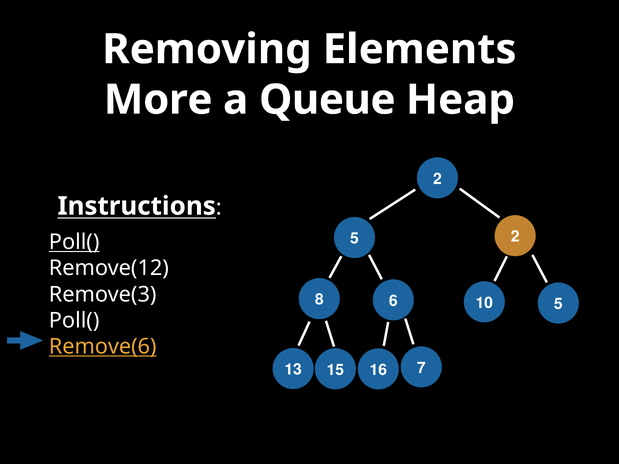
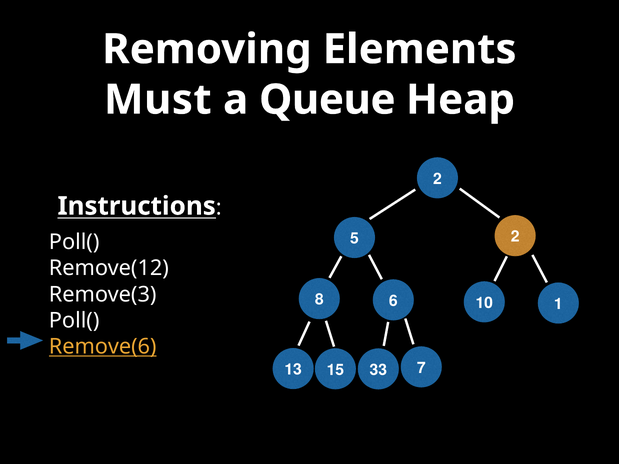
More: More -> Must (158, 100)
Poll( underline: present -> none (74, 242)
5: 5 -> 1 (558, 304)
16: 16 -> 33 (378, 370)
